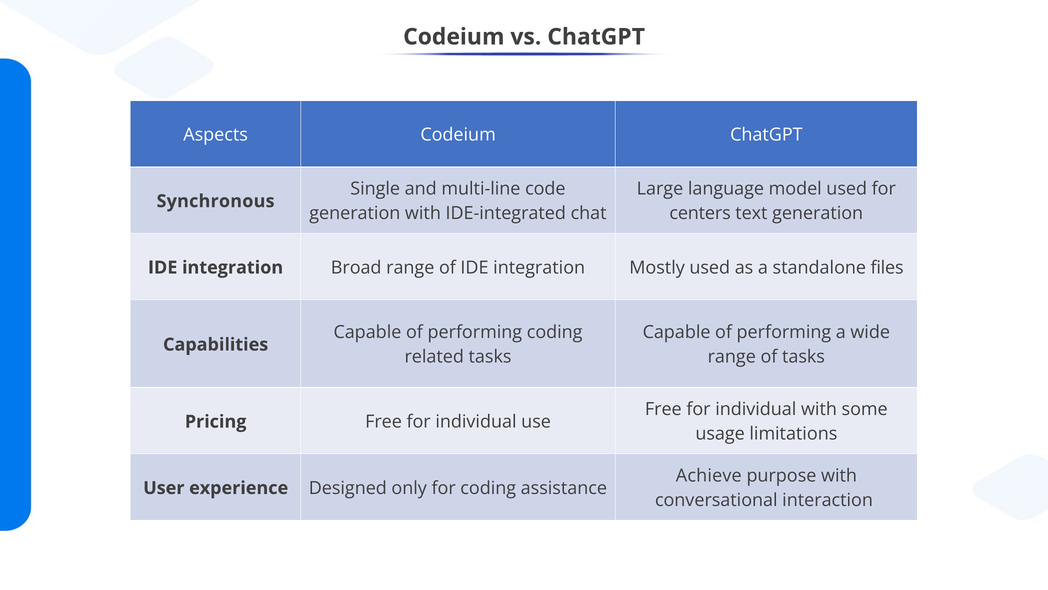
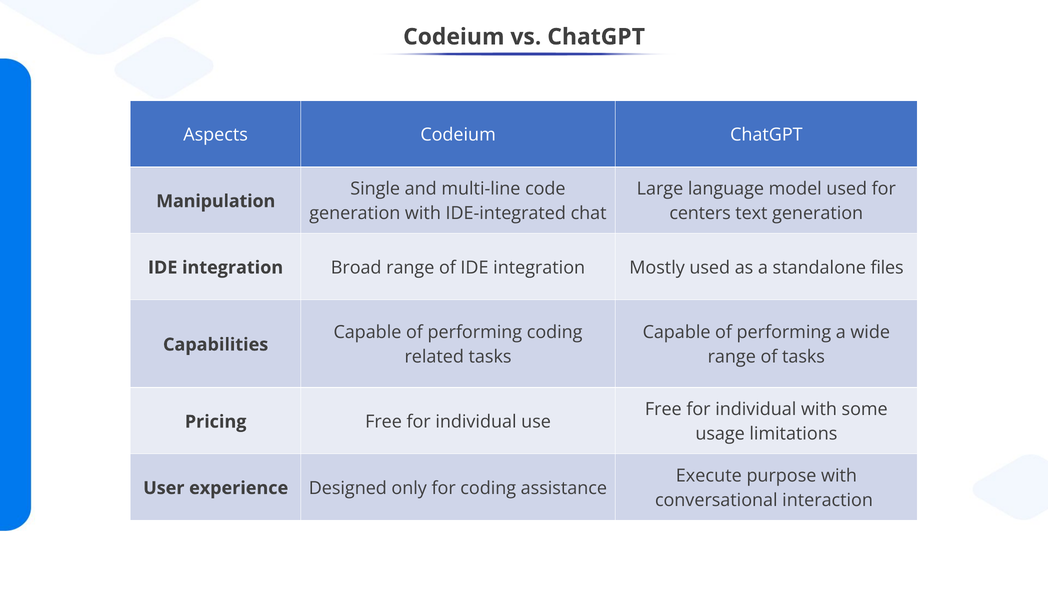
Synchronous: Synchronous -> Manipulation (216, 201)
Achieve: Achieve -> Execute (709, 475)
